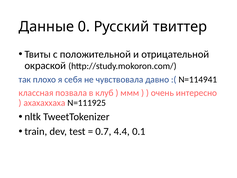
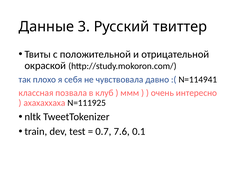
0: 0 -> 3 (84, 27)
4.4: 4.4 -> 7.6 (122, 131)
